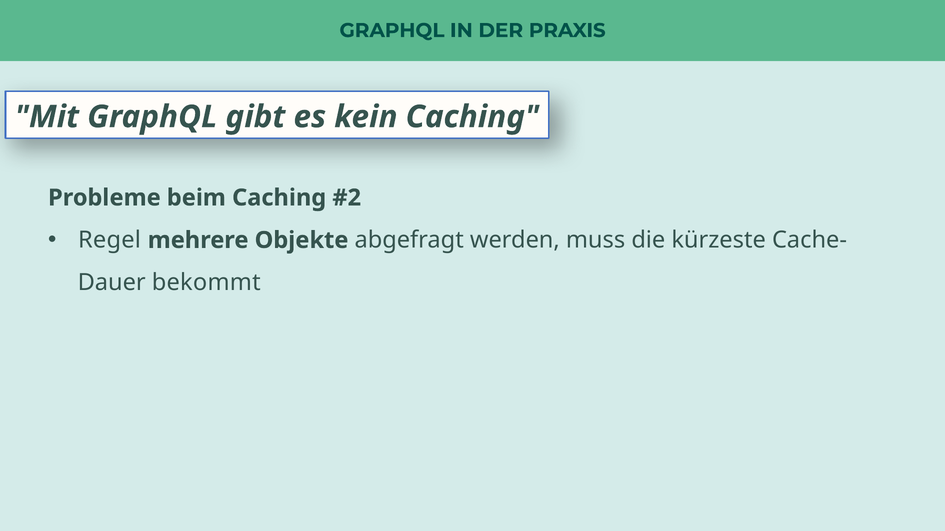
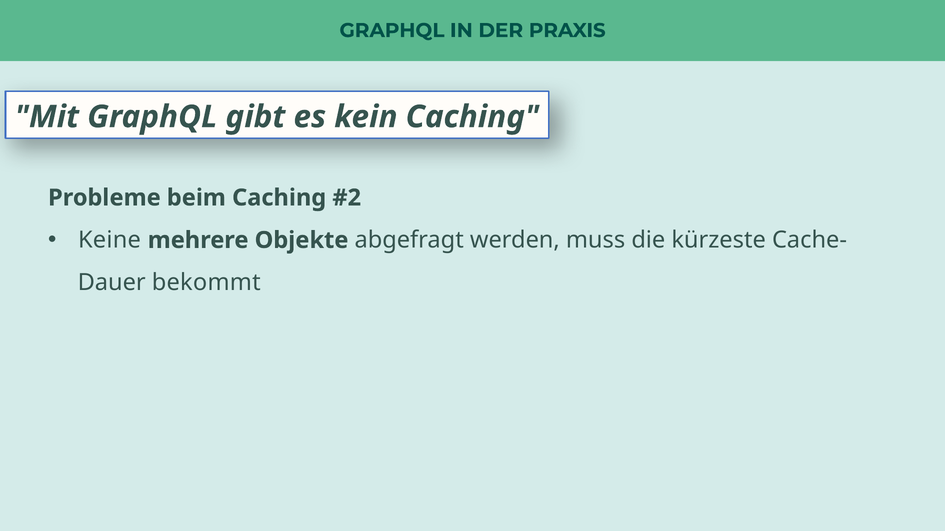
Regel: Regel -> Keine (109, 240)
